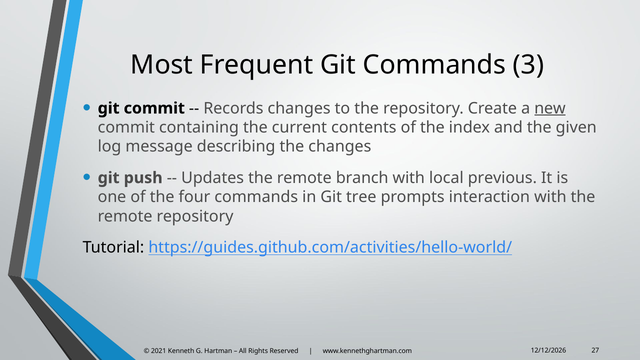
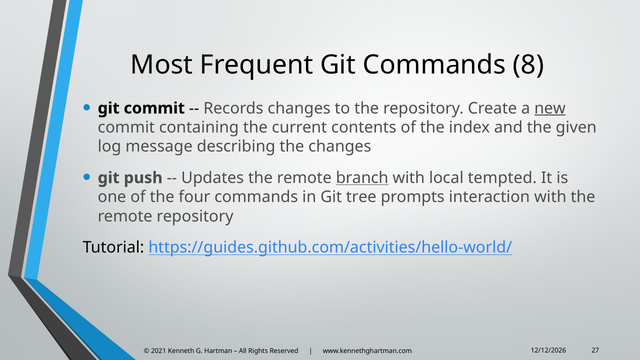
3: 3 -> 8 (529, 65)
branch underline: none -> present (362, 178)
previous: previous -> tempted (502, 178)
